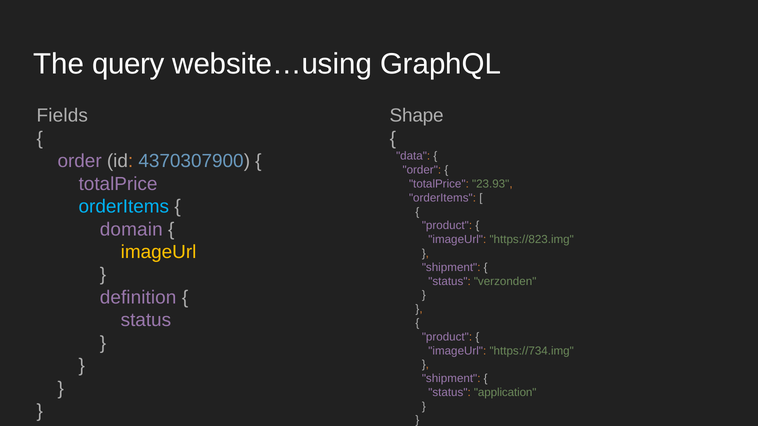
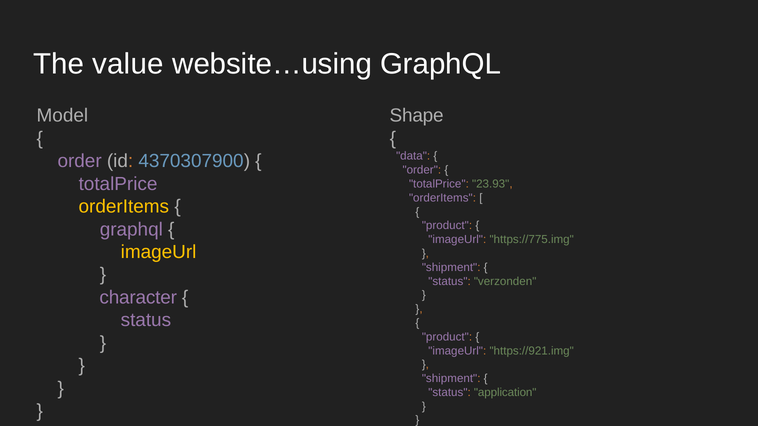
query: query -> value (128, 64)
Fields: Fields -> Model (62, 116)
orderItems colour: light blue -> yellow (124, 207)
domain: domain -> graphql (131, 230)
https://823.img: https://823.img -> https://775.img (532, 240)
definition: definition -> character (138, 298)
https://734.img: https://734.img -> https://921.img (532, 351)
